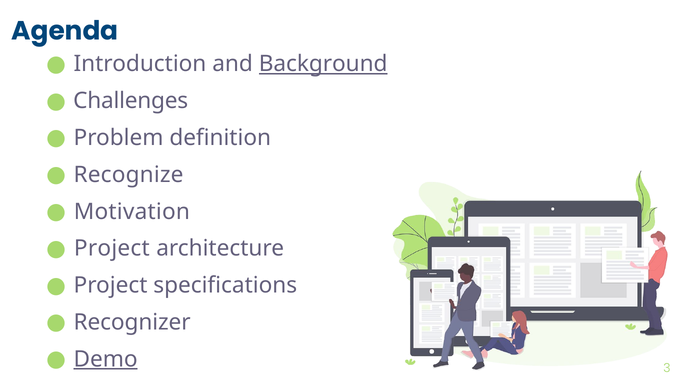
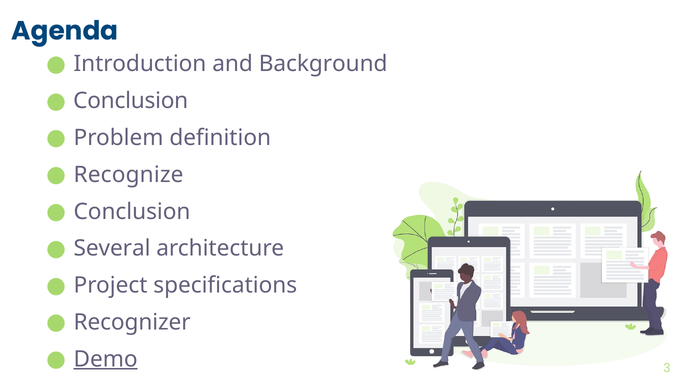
Background underline: present -> none (323, 64)
Challenges: Challenges -> Conclusion (131, 101)
Motivation: Motivation -> Conclusion (132, 212)
Project: Project -> Several (112, 248)
